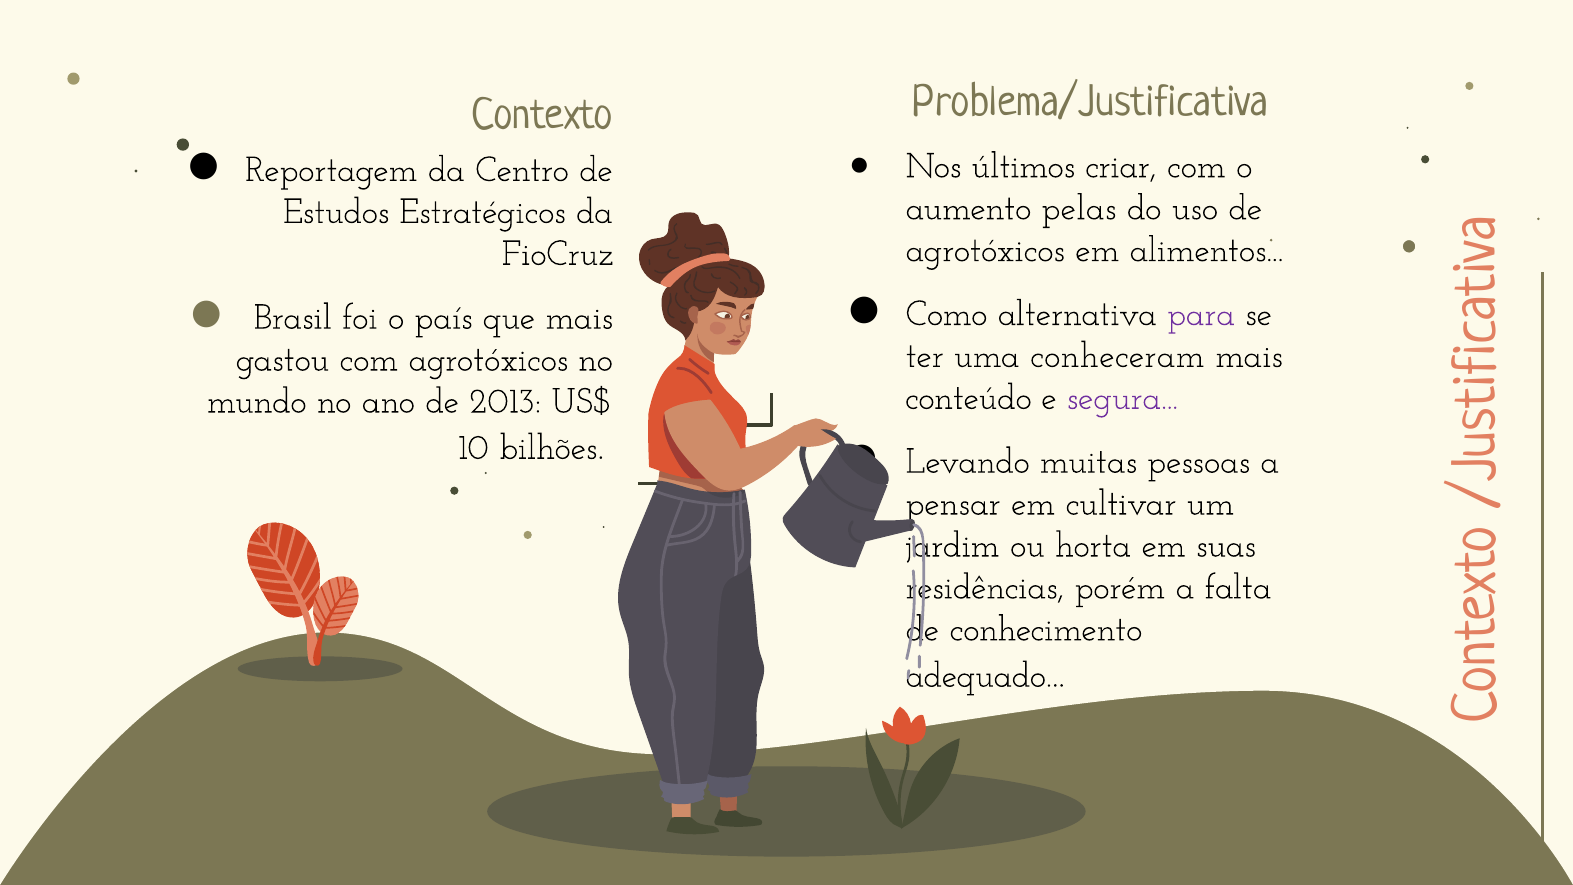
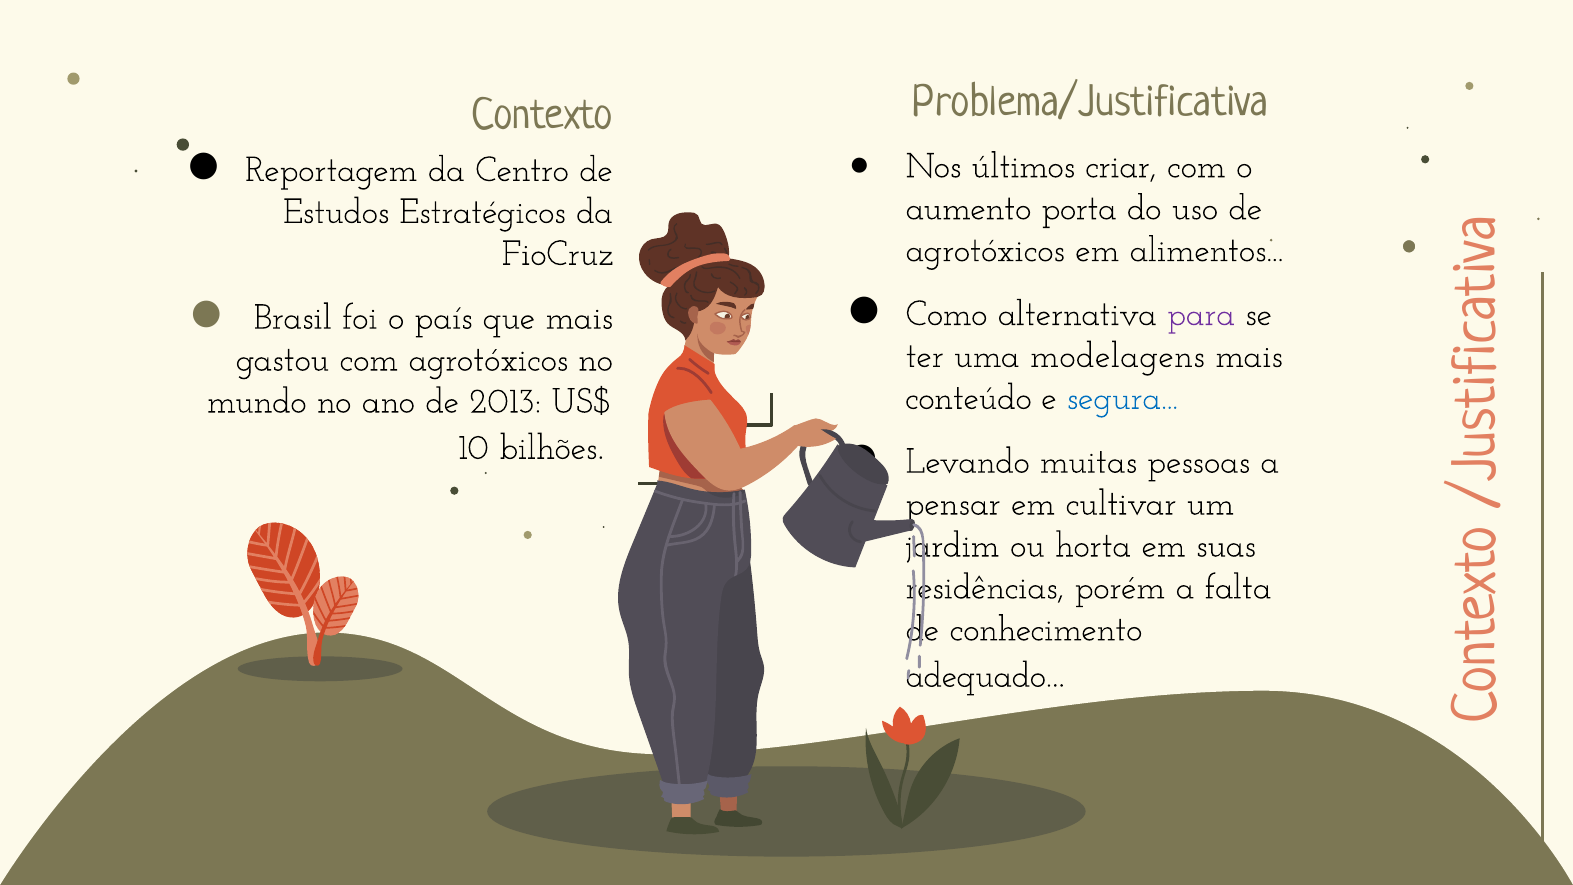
pelas: pelas -> porta (1079, 208)
conheceram: conheceram -> modelagens (1117, 355)
segura colour: purple -> blue (1122, 397)
